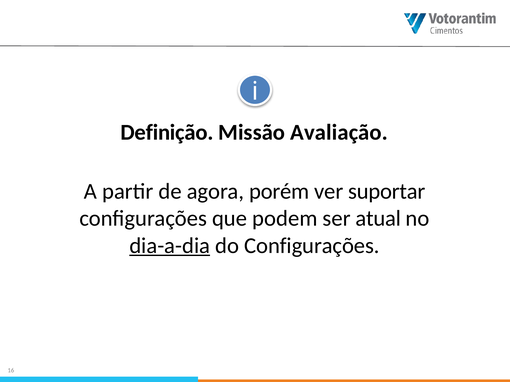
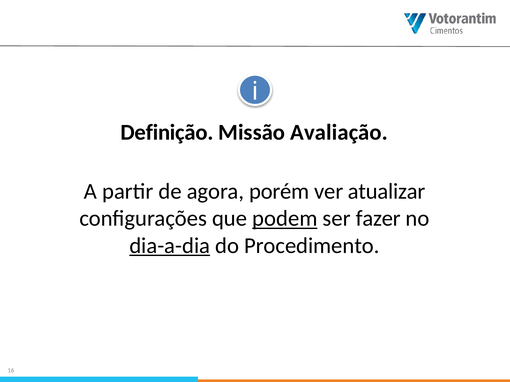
suportar: suportar -> atualizar (387, 192)
podem underline: none -> present (285, 219)
atual: atual -> fazer (378, 219)
do Configurações: Configurações -> Procedimento (312, 246)
